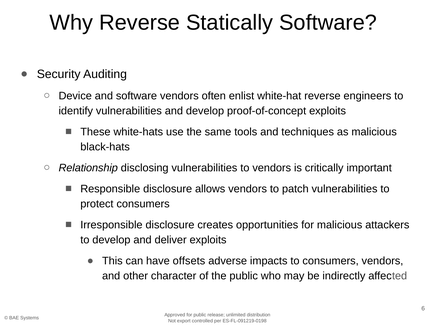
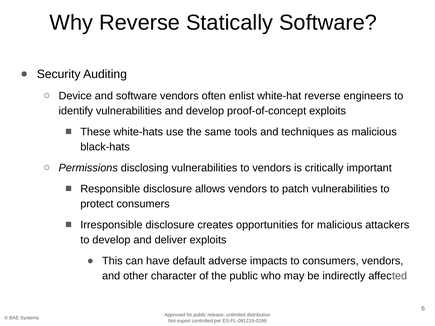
Relationship: Relationship -> Permissions (88, 168)
offsets: offsets -> default (189, 261)
